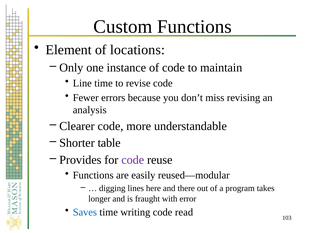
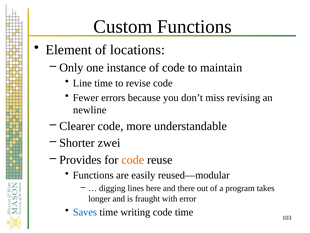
analysis: analysis -> newline (90, 110)
table: table -> zwei (109, 143)
code colour: purple -> orange (133, 160)
code read: read -> time (184, 212)
